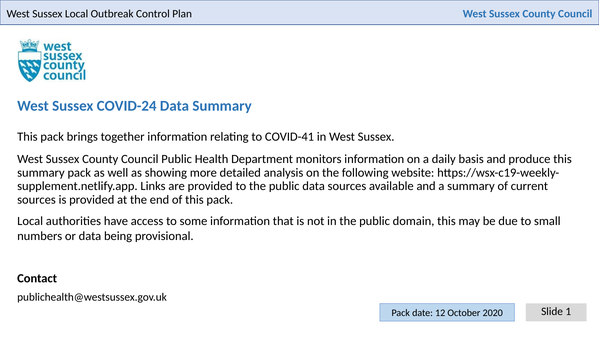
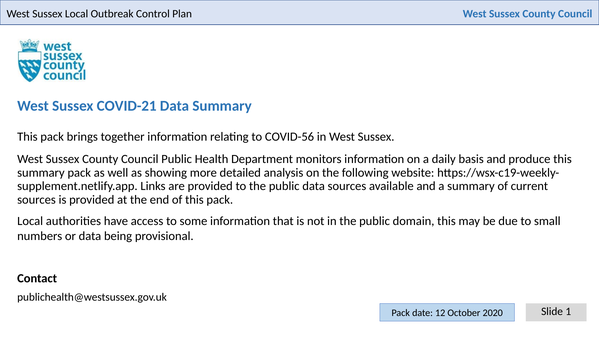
COVID-24: COVID-24 -> COVID-21 (127, 106)
COVID-41: COVID-41 -> COVID-56 (289, 137)
